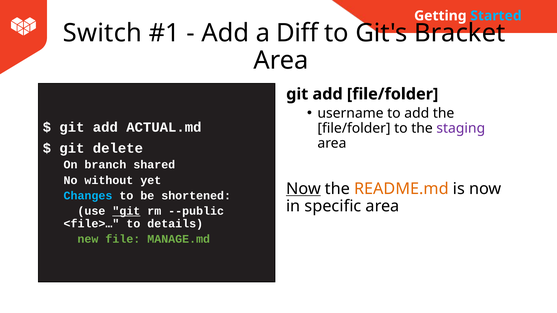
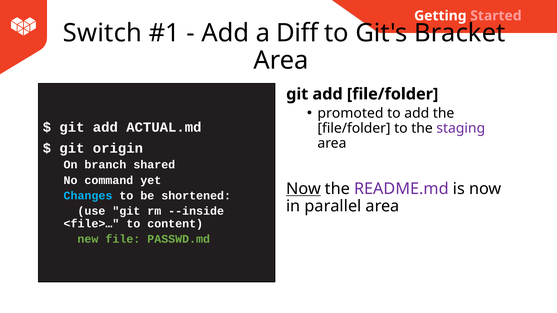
Started colour: light blue -> pink (496, 16)
username: username -> promoted (351, 113)
delete: delete -> origin (118, 148)
without: without -> command (109, 180)
README.md colour: orange -> purple (401, 189)
specific: specific -> parallel (333, 206)
git underline: present -> none (126, 211)
--public: --public -> --inside (196, 211)
details: details -> content (175, 224)
MANAGE.md: MANAGE.md -> PASSWD.md (179, 239)
